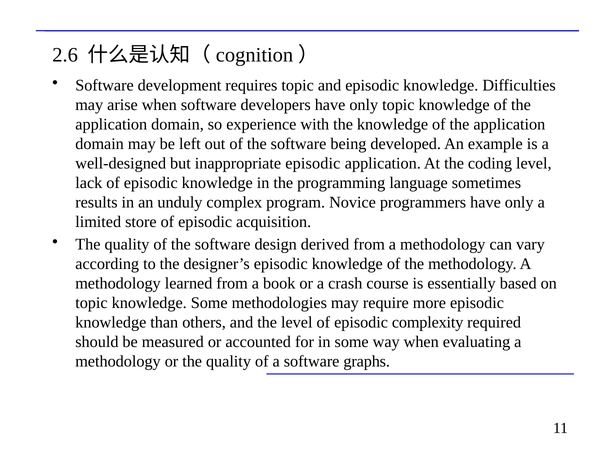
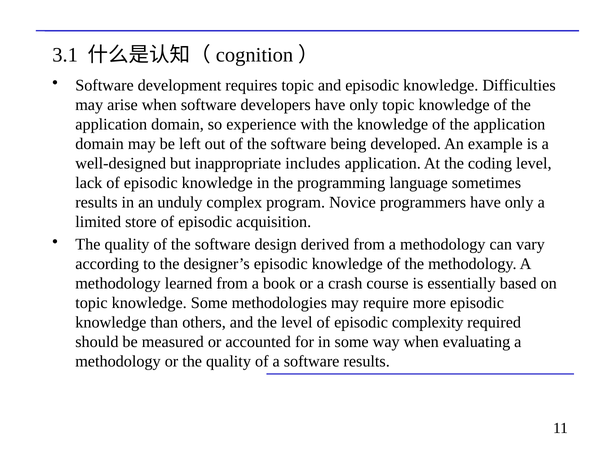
2.6: 2.6 -> 3.1 (65, 55)
inappropriate episodic: episodic -> includes (313, 164)
software graphs: graphs -> results (367, 361)
